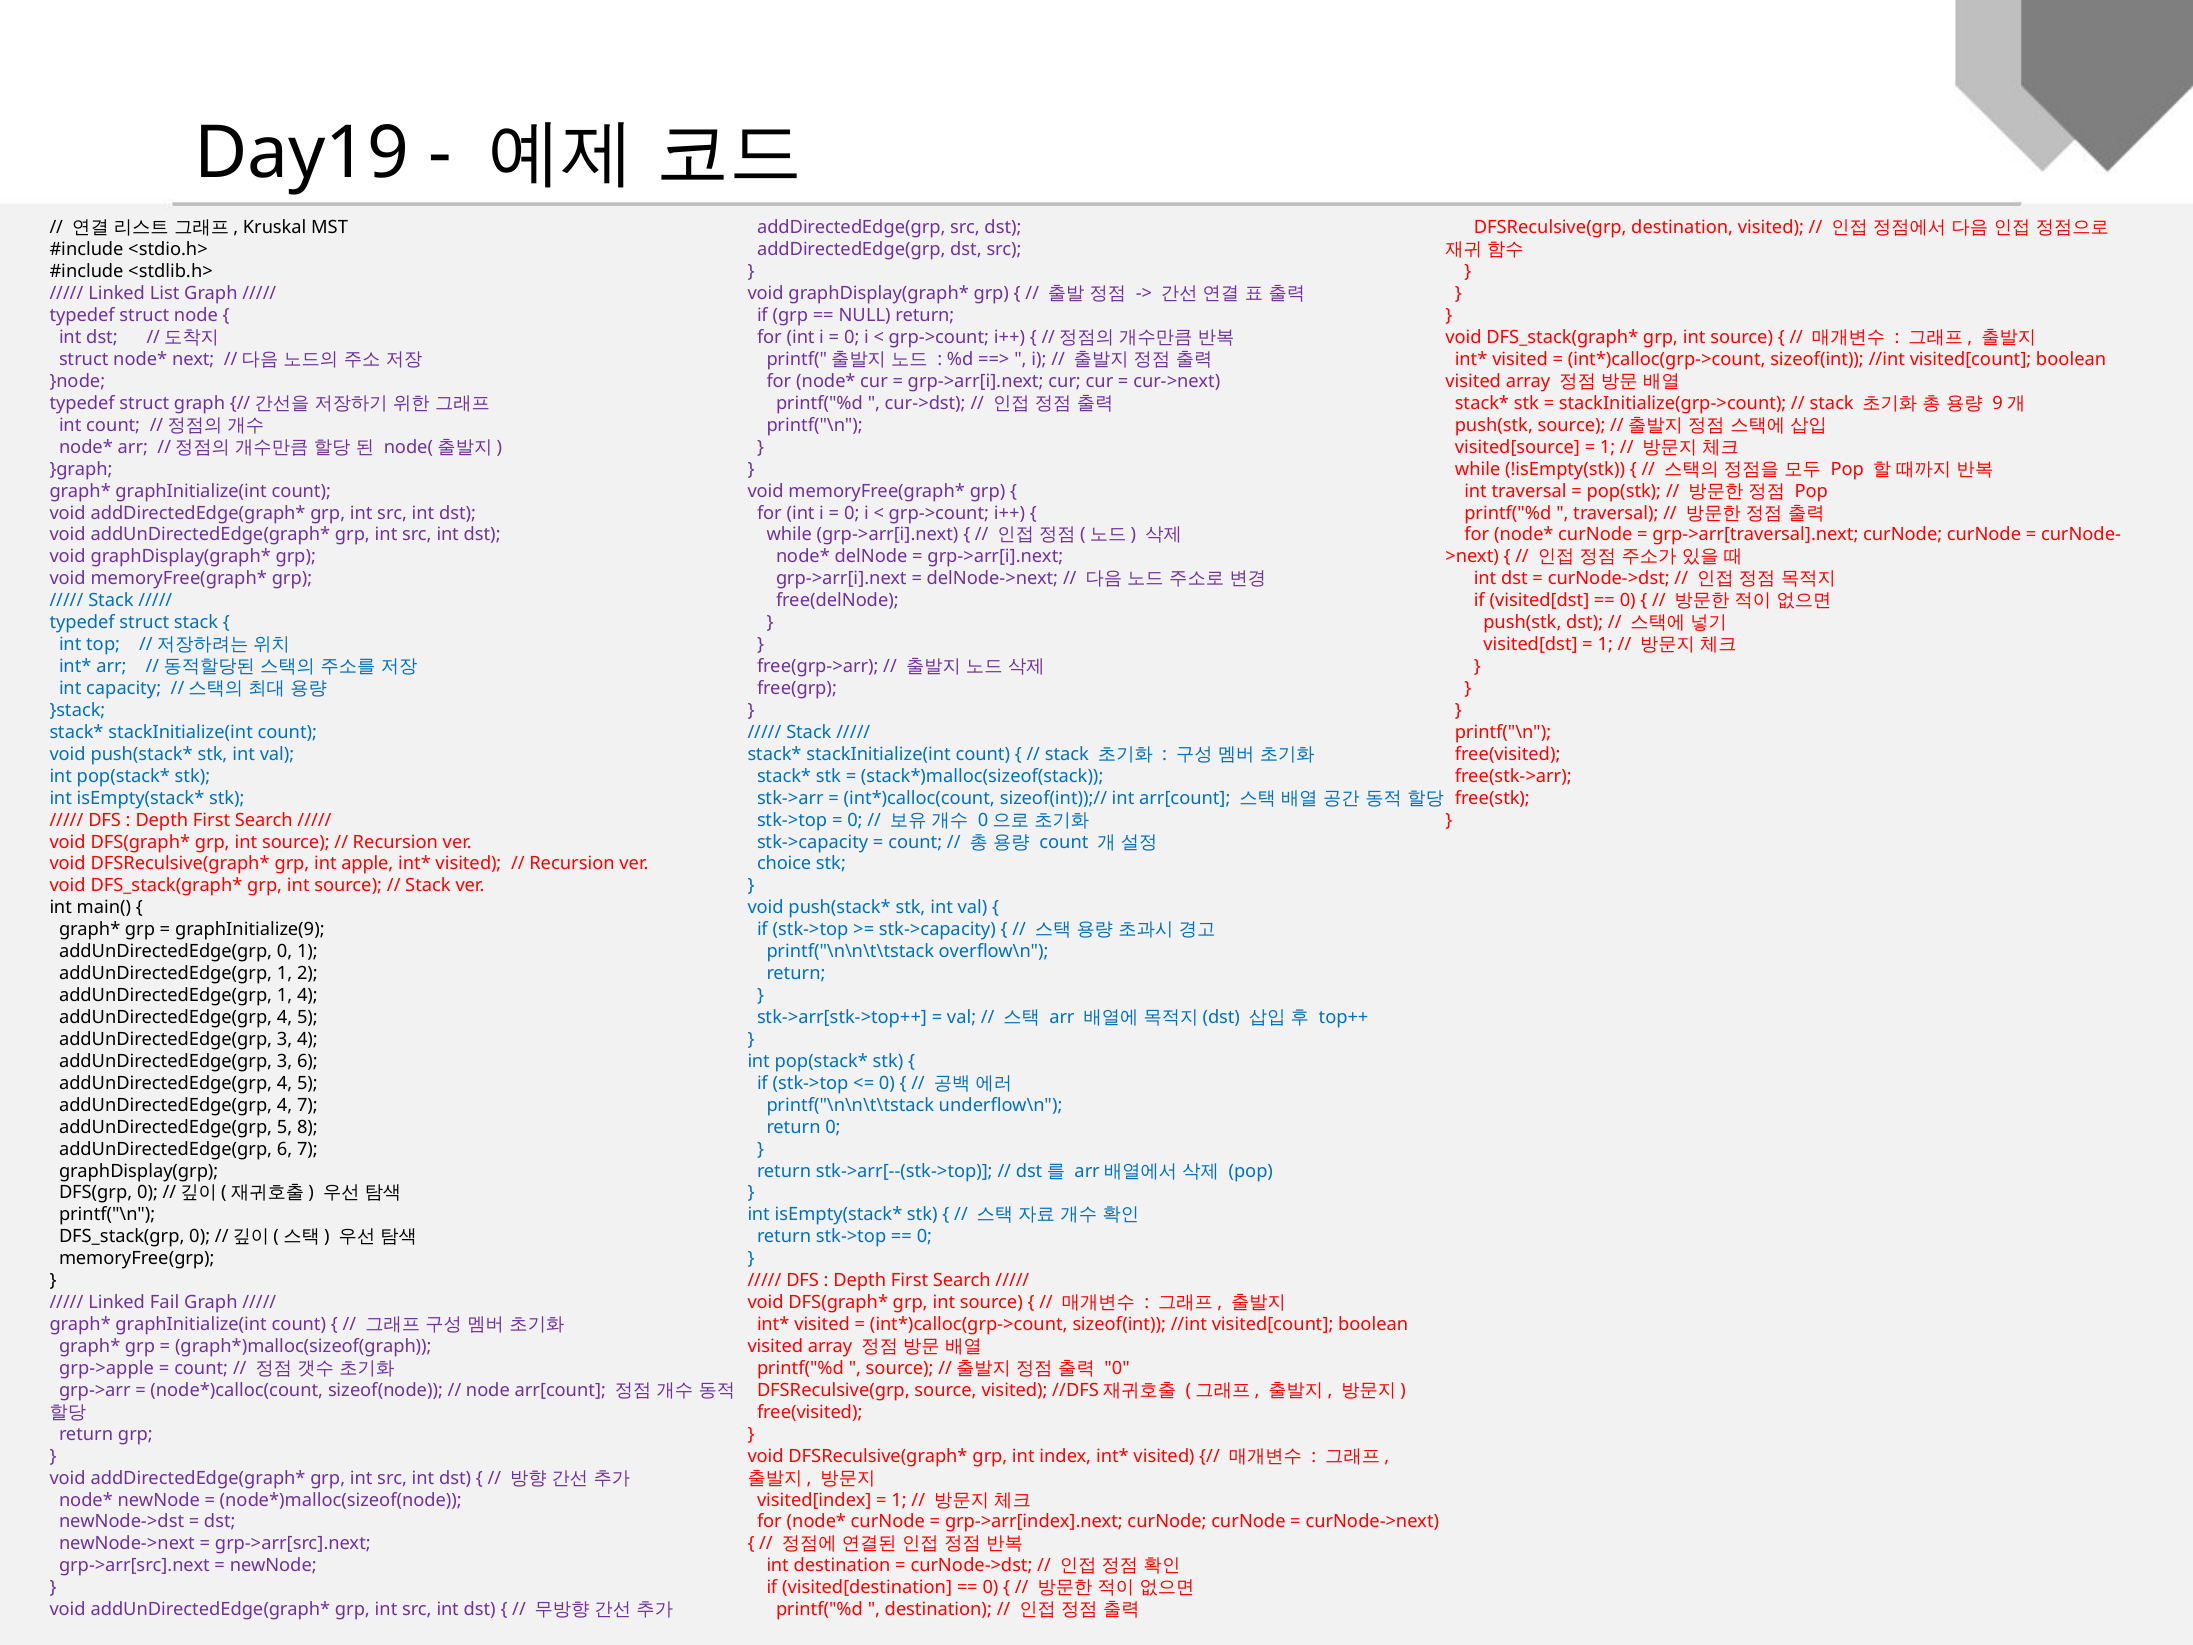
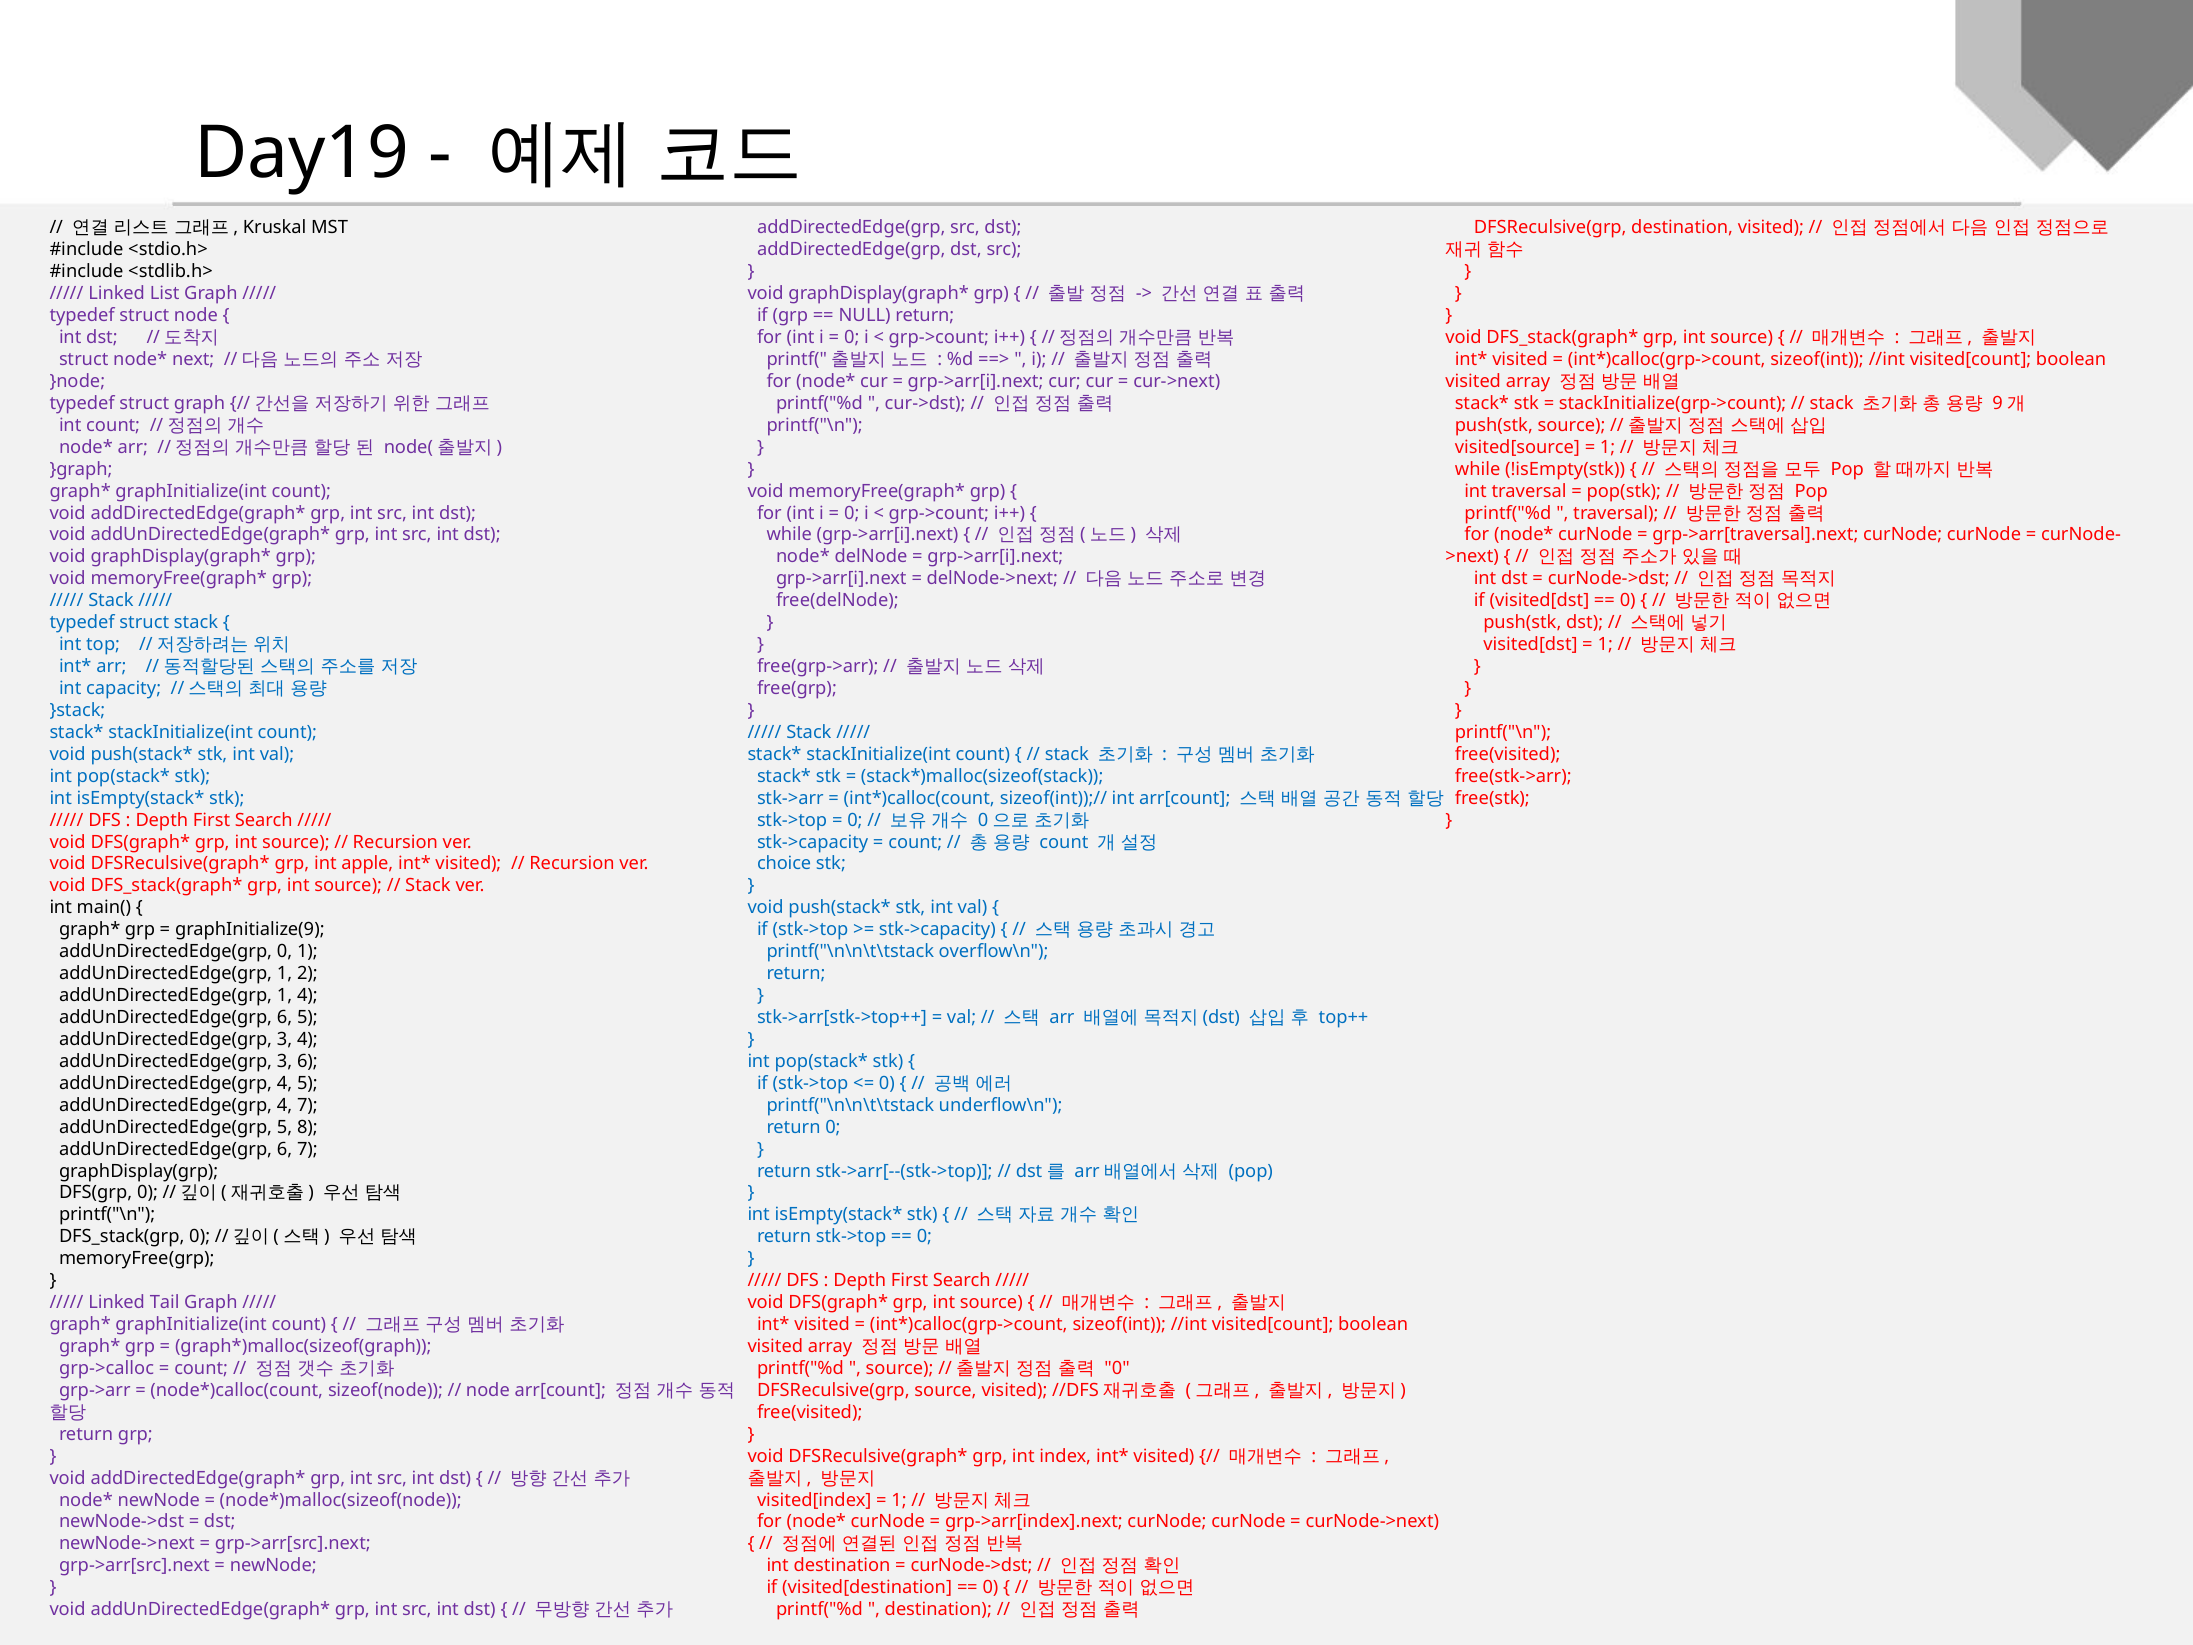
4: 4 -> 6 (285, 1017)
Fail: Fail -> Tail (165, 1302)
grp->apple: grp->apple -> grp->calloc (107, 1368)
